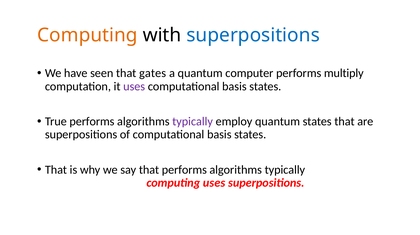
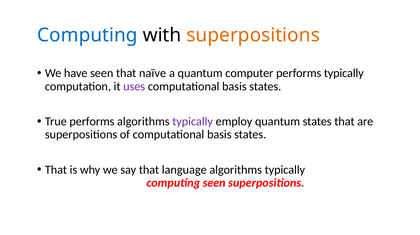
Computing colour: orange -> blue (87, 35)
superpositions colour: blue -> orange (253, 35)
gates: gates -> naïve (153, 73)
performs multiply: multiply -> typically (344, 73)
that performs: performs -> language (184, 169)
computing uses: uses -> seen (214, 182)
